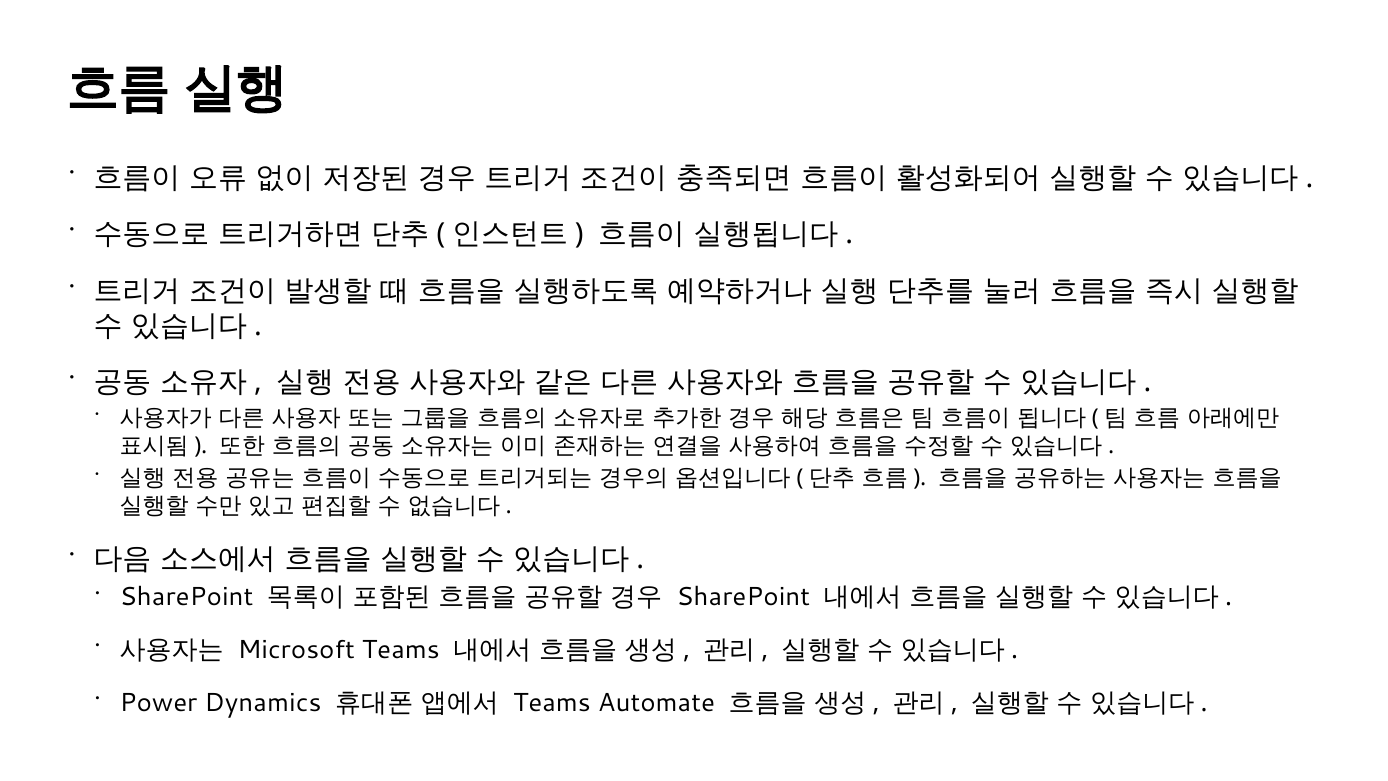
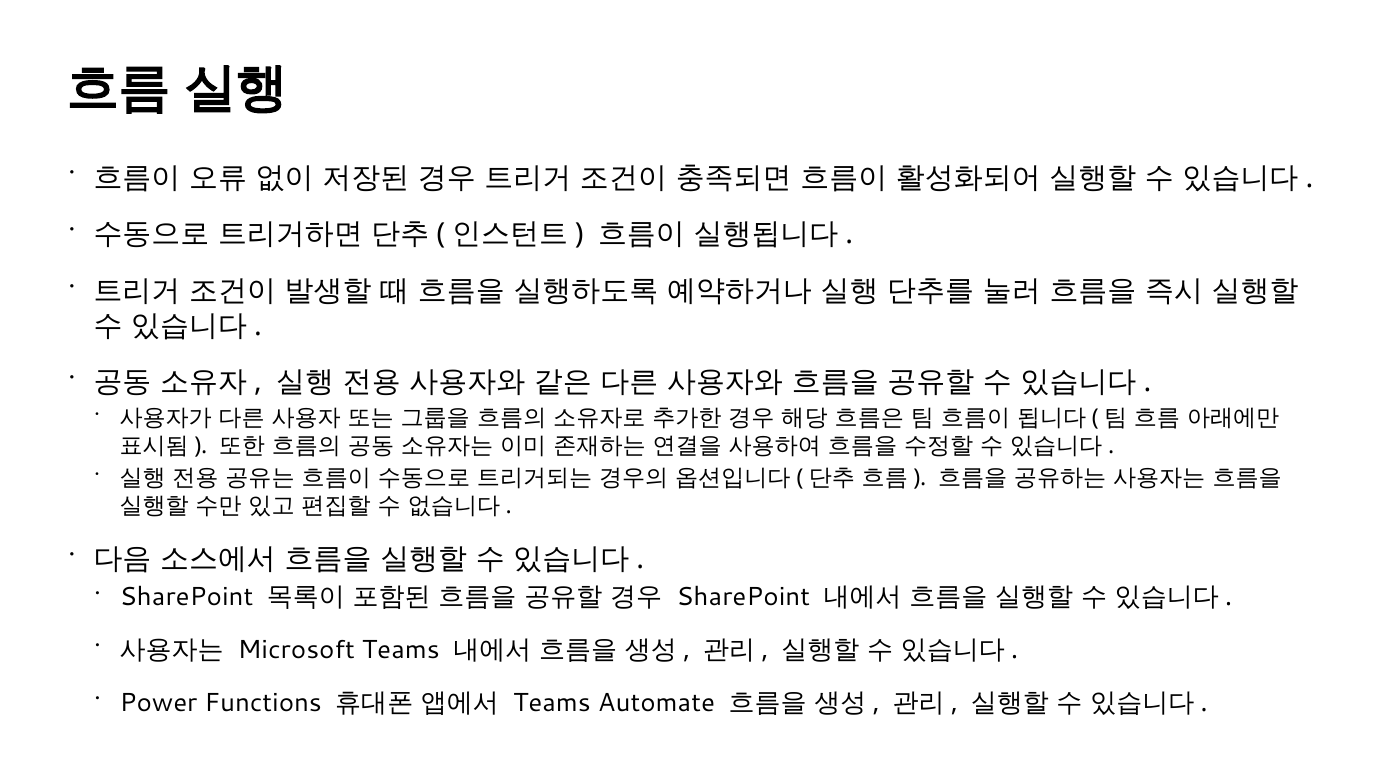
Dynamics: Dynamics -> Functions (263, 702)
